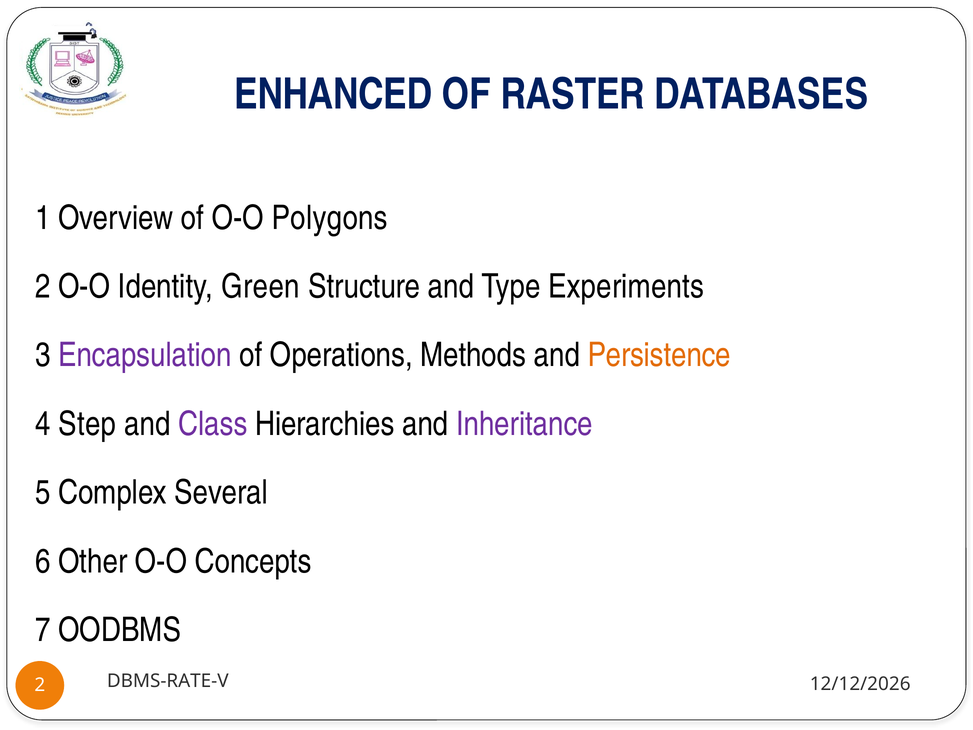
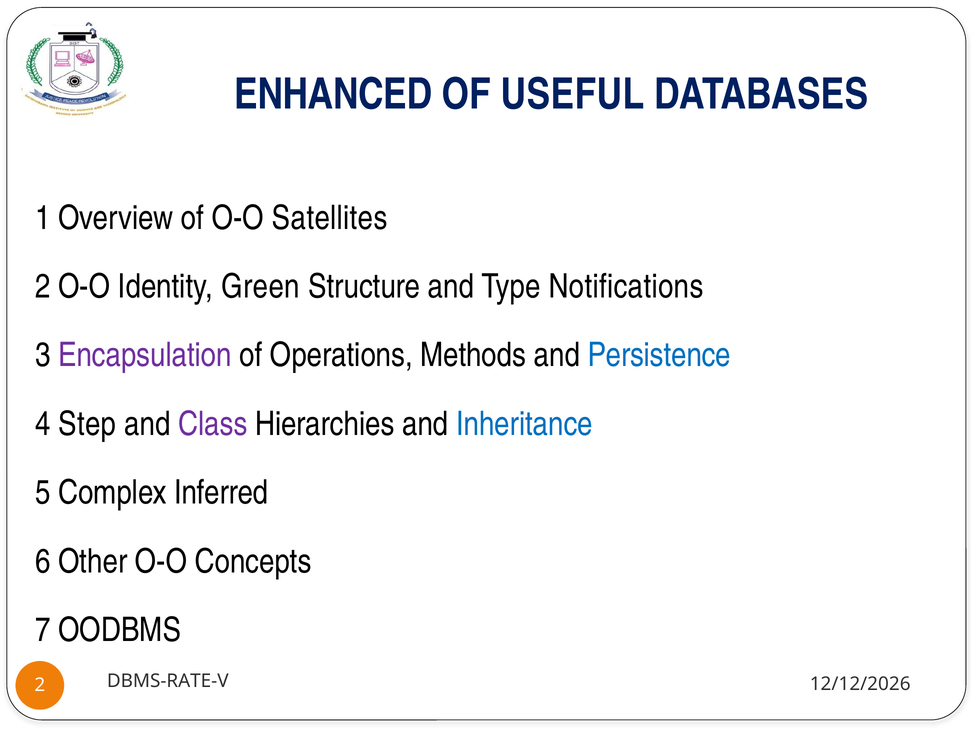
RASTER: RASTER -> USEFUL (572, 95)
Polygons: Polygons -> Satellites (330, 218)
Experiments: Experiments -> Notifications (626, 287)
Persistence colour: orange -> blue (659, 355)
Inheritance colour: purple -> blue (524, 424)
Several: Several -> Inferred (221, 493)
